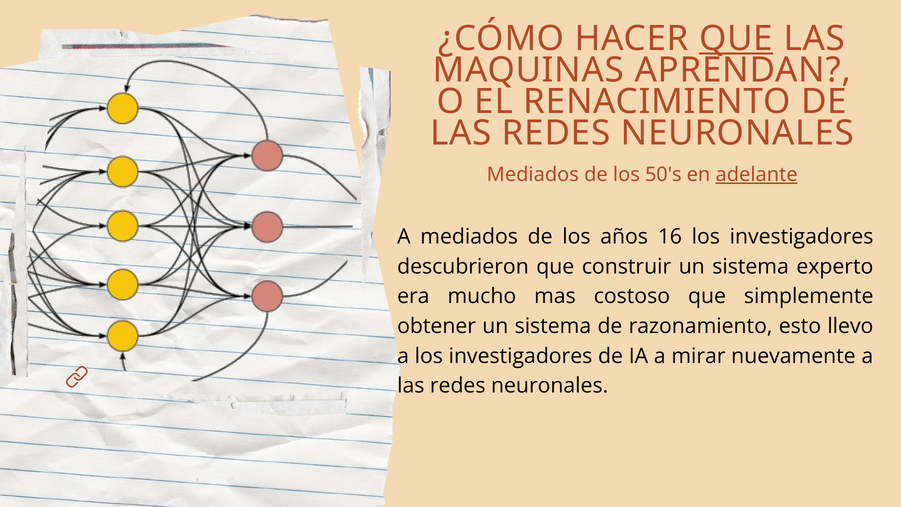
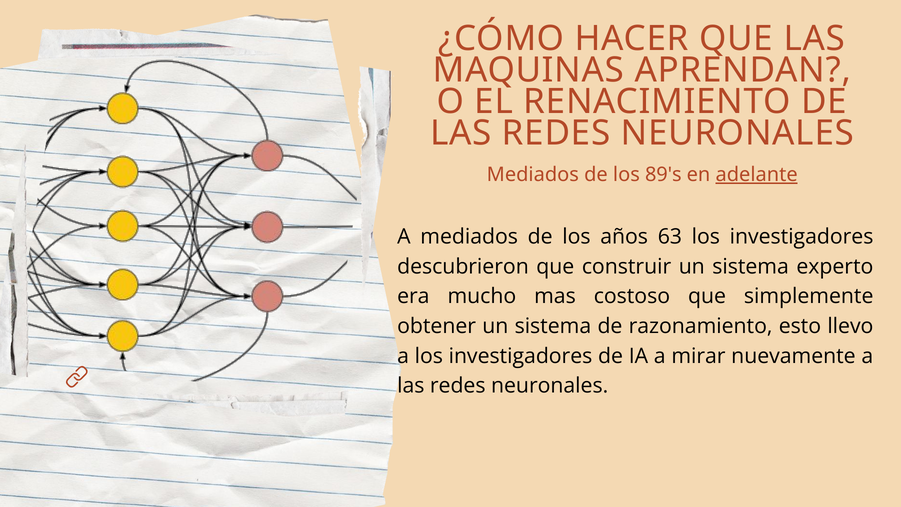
QUE underline: present -> none (736, 39)
50's: 50's -> 89's (663, 175)
16: 16 -> 63 (670, 237)
